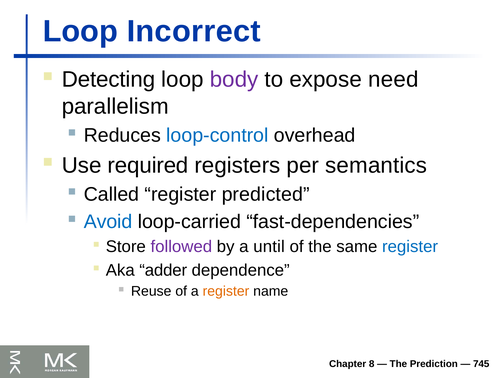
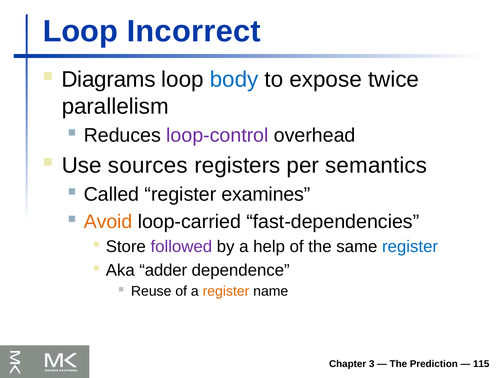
Detecting: Detecting -> Diagrams (108, 80)
body colour: purple -> blue (234, 80)
need: need -> twice (394, 80)
loop-control colour: blue -> purple (217, 135)
required: required -> sources (148, 165)
predicted: predicted -> examines (266, 194)
Avoid colour: blue -> orange (108, 222)
until: until -> help (269, 247)
8: 8 -> 3 (372, 364)
745: 745 -> 115 (481, 364)
